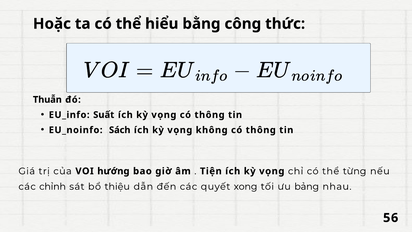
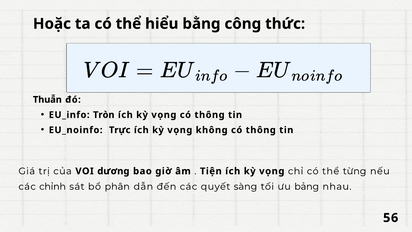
Suất: Suất -> Tròn (104, 115)
Sách: Sách -> Trực (120, 130)
hướng: hướng -> dương (113, 171)
thiệu: thiệu -> phân (117, 186)
xong: xong -> sàng (245, 186)
